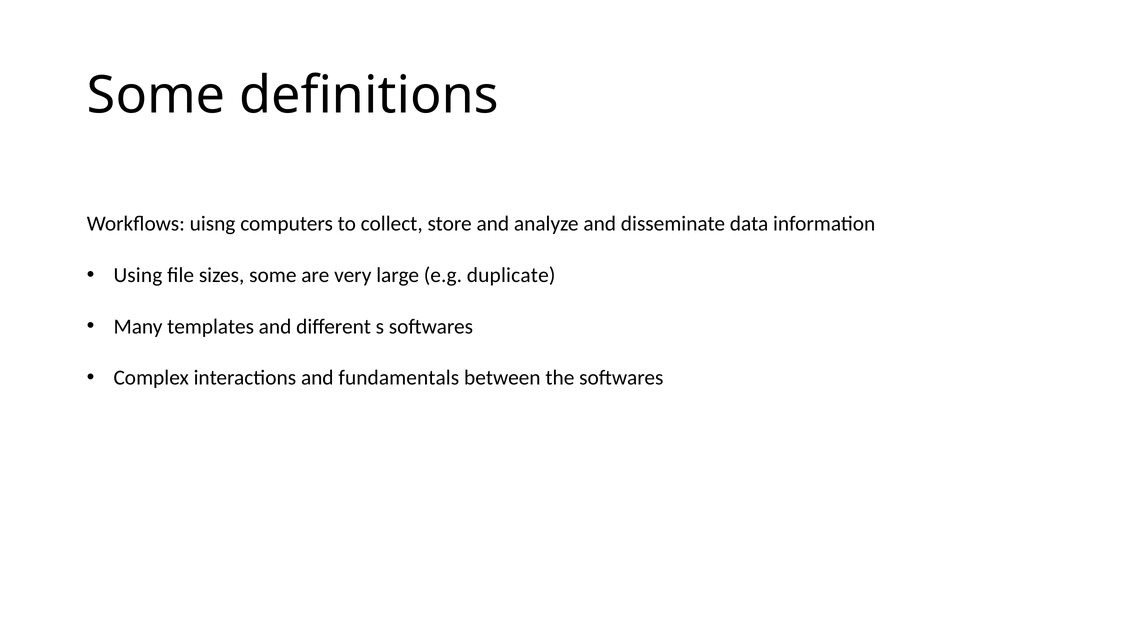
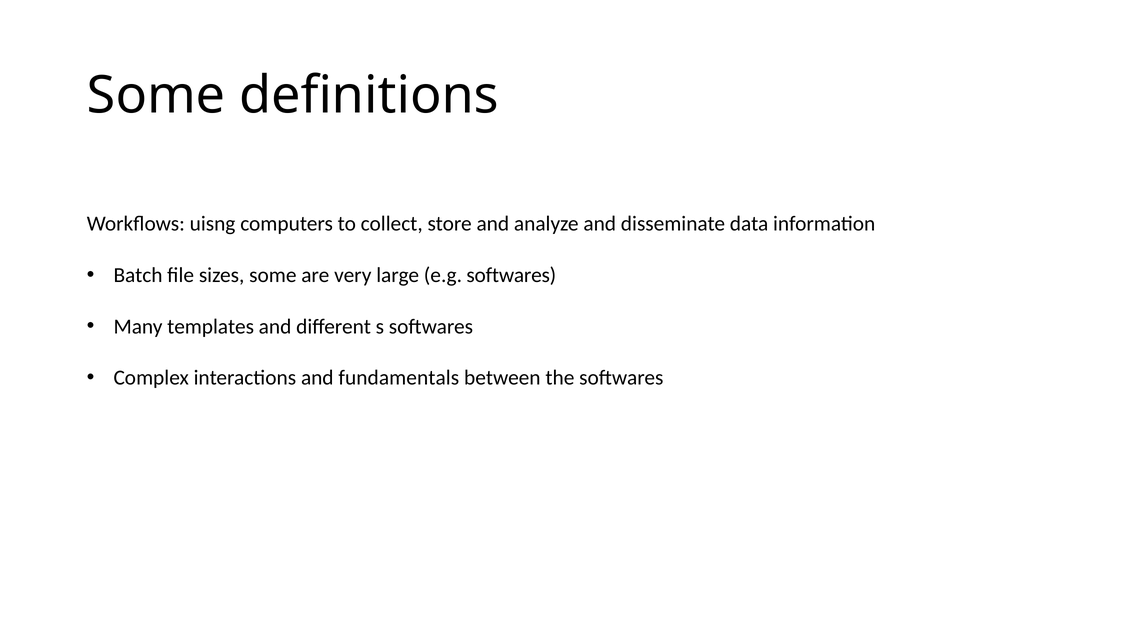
Using: Using -> Batch (138, 275)
e.g duplicate: duplicate -> softwares (511, 275)
